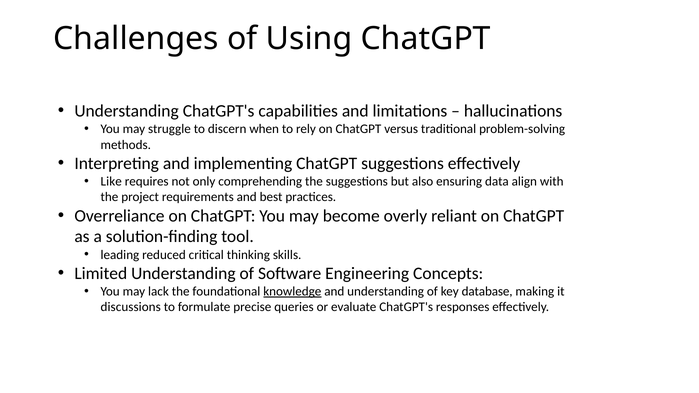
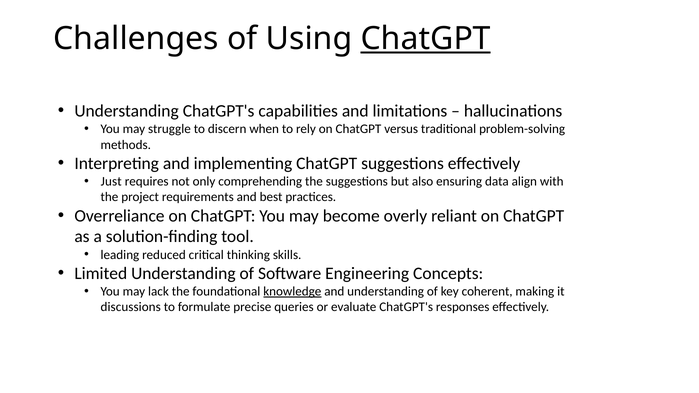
ChatGPT underline: none -> present (426, 39)
Like: Like -> Just (111, 181)
database: database -> coherent (487, 292)
